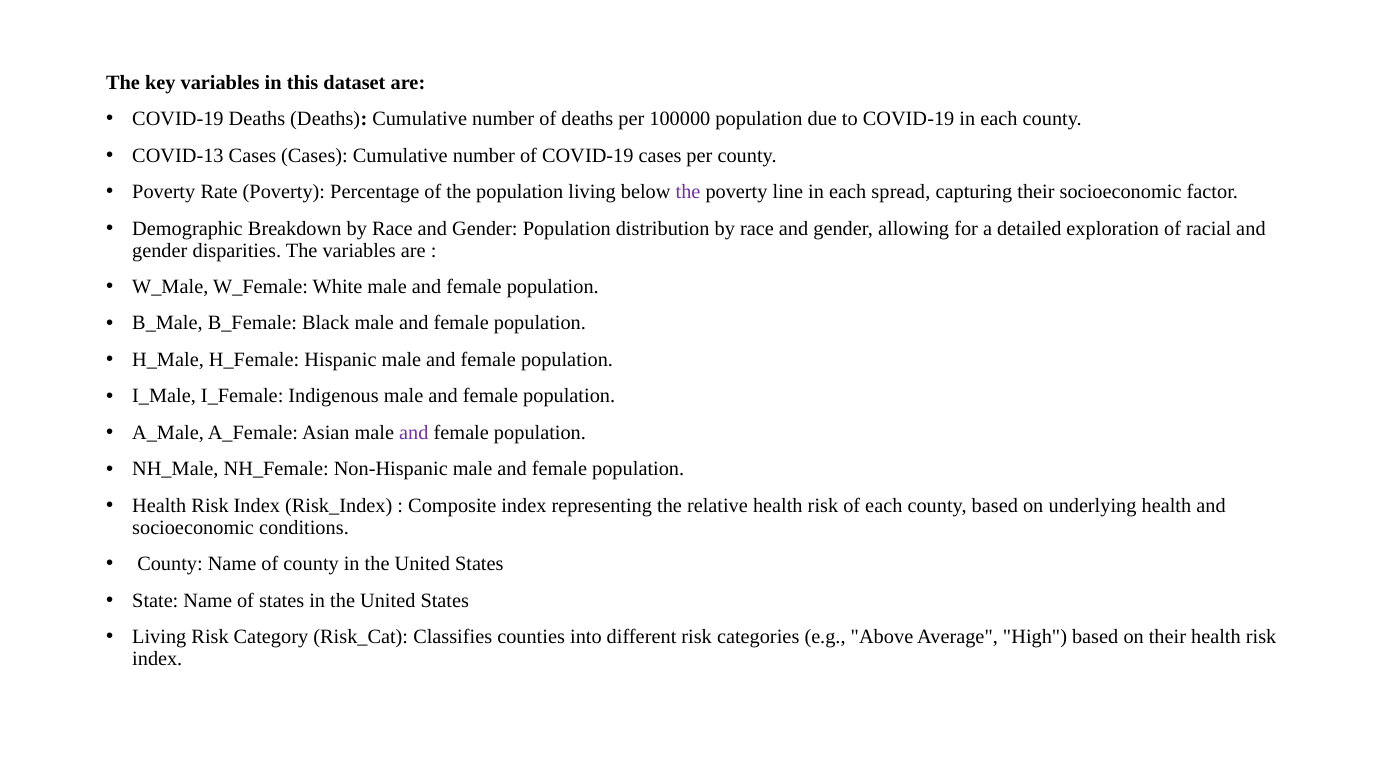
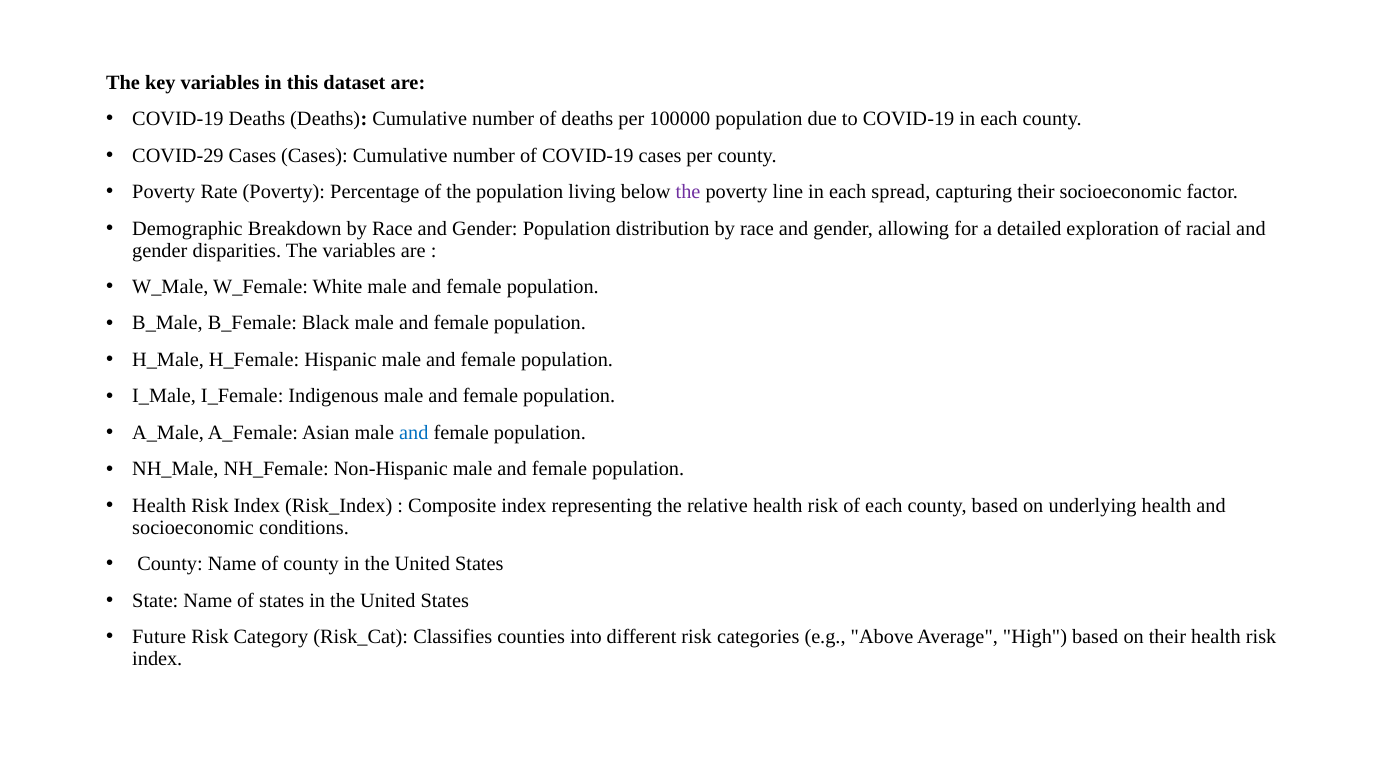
COVID-13: COVID-13 -> COVID-29 (178, 155)
and colour: purple -> blue (414, 433)
Living: Living -> Future (159, 637)
